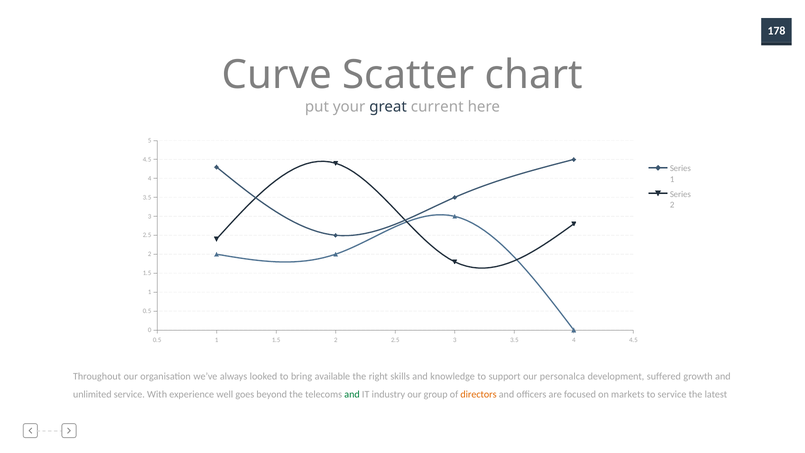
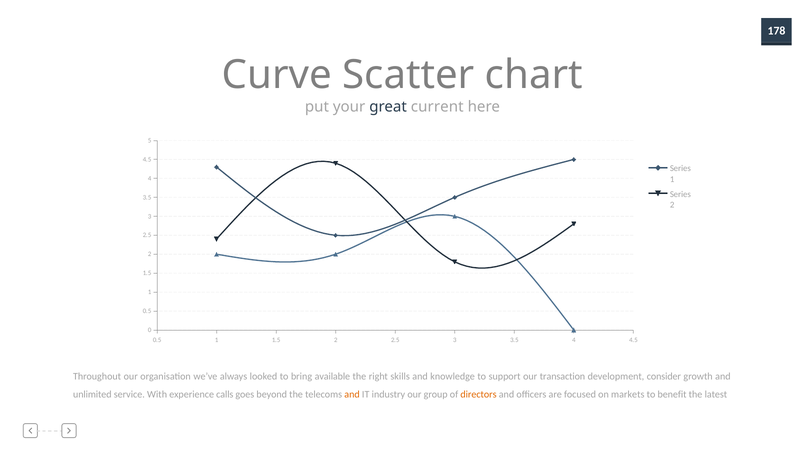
personalca: personalca -> transaction (562, 376)
suffered: suffered -> consider (664, 376)
well: well -> calls (225, 394)
and colour: green -> orange (352, 394)
to service: service -> benefit (672, 394)
